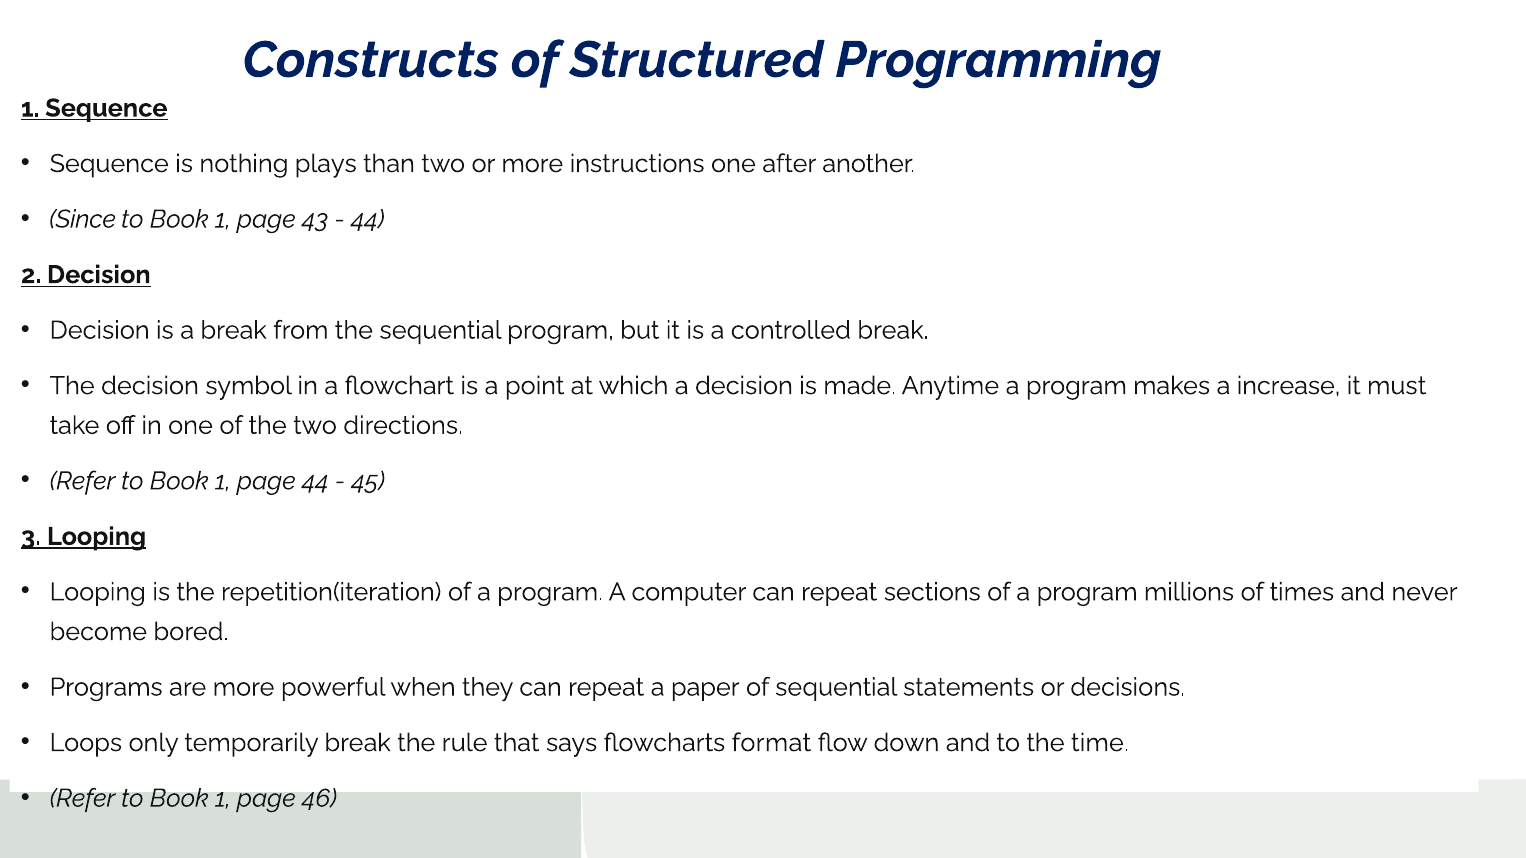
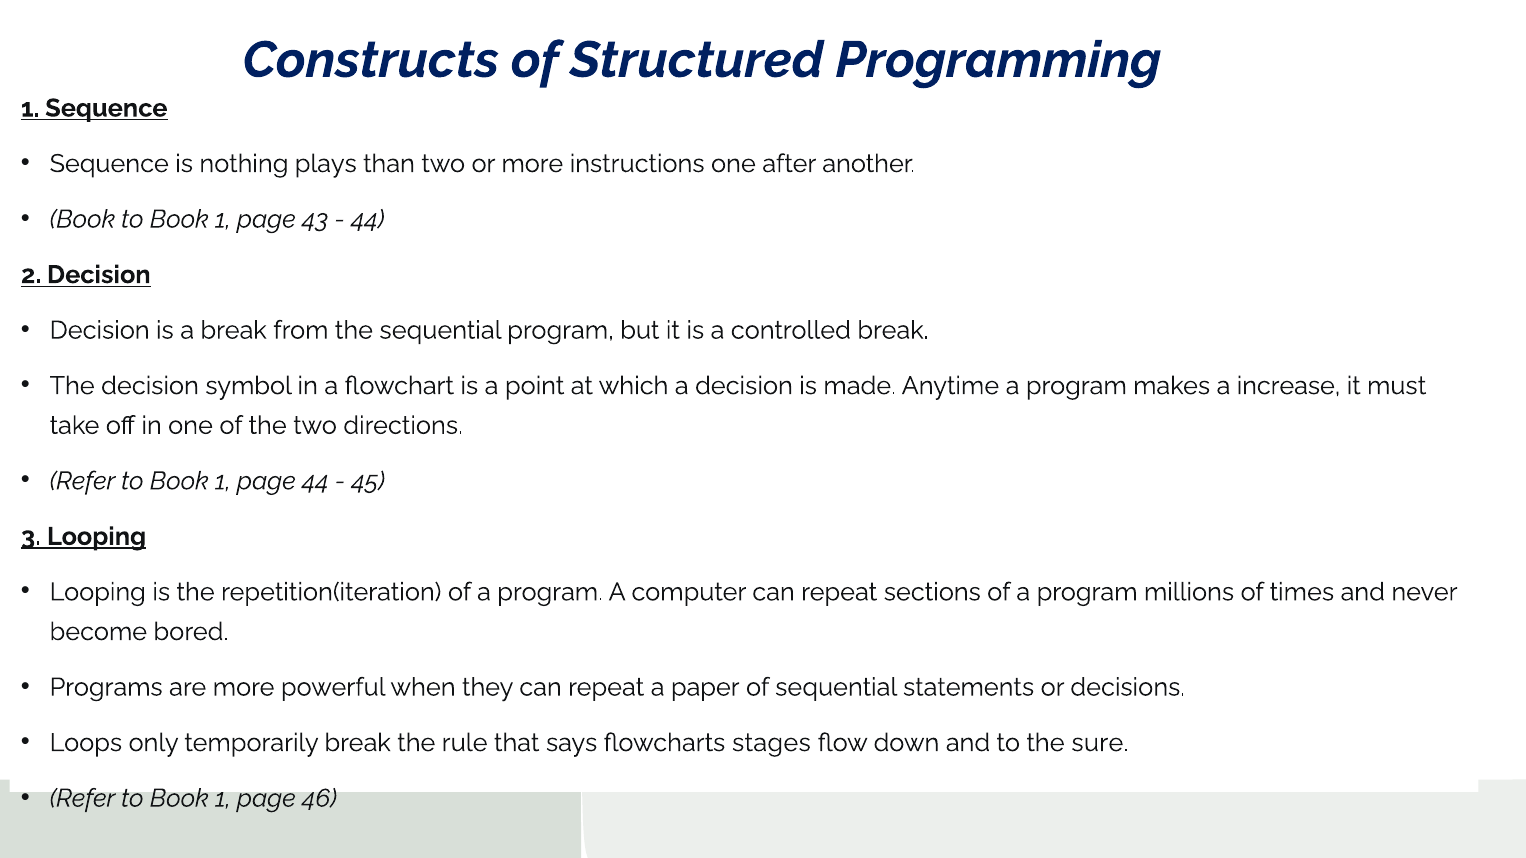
Since: Since -> Book (82, 219)
format: format -> stages (771, 743)
time: time -> sure (1100, 743)
